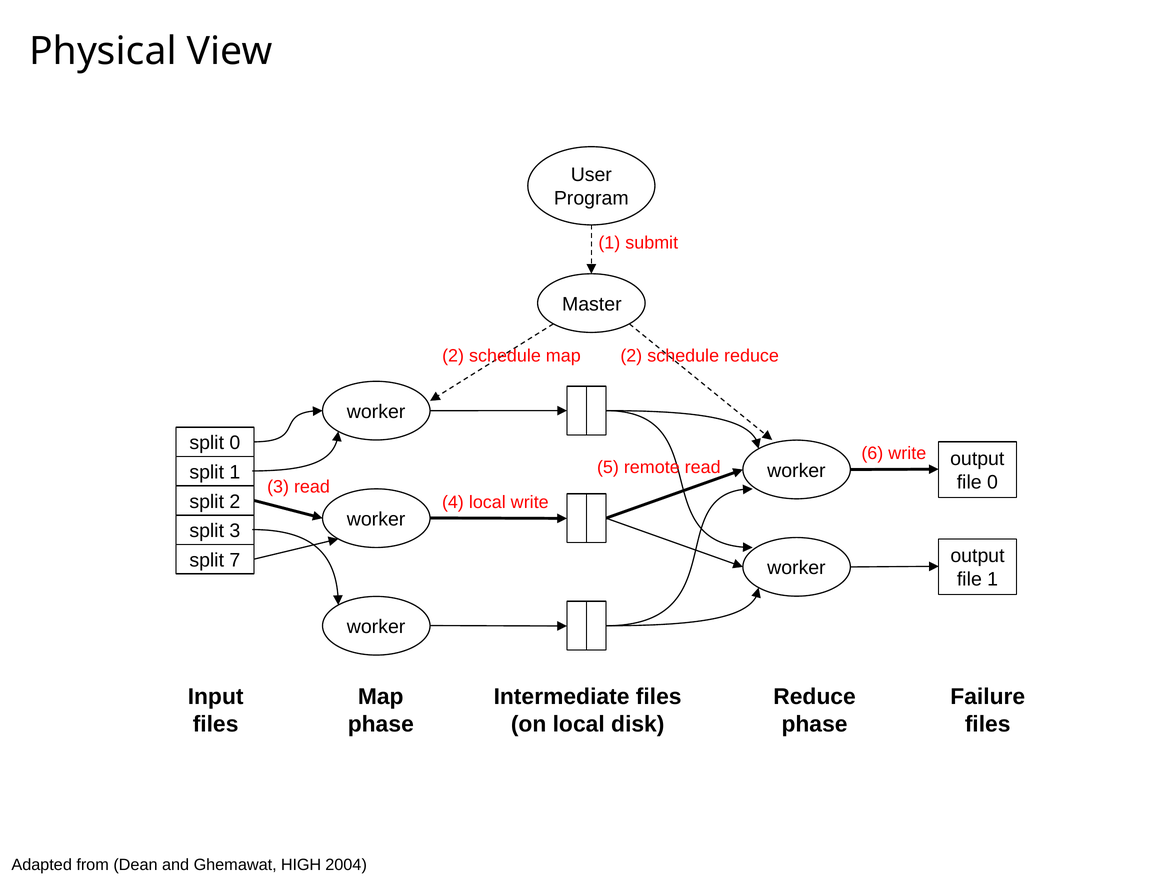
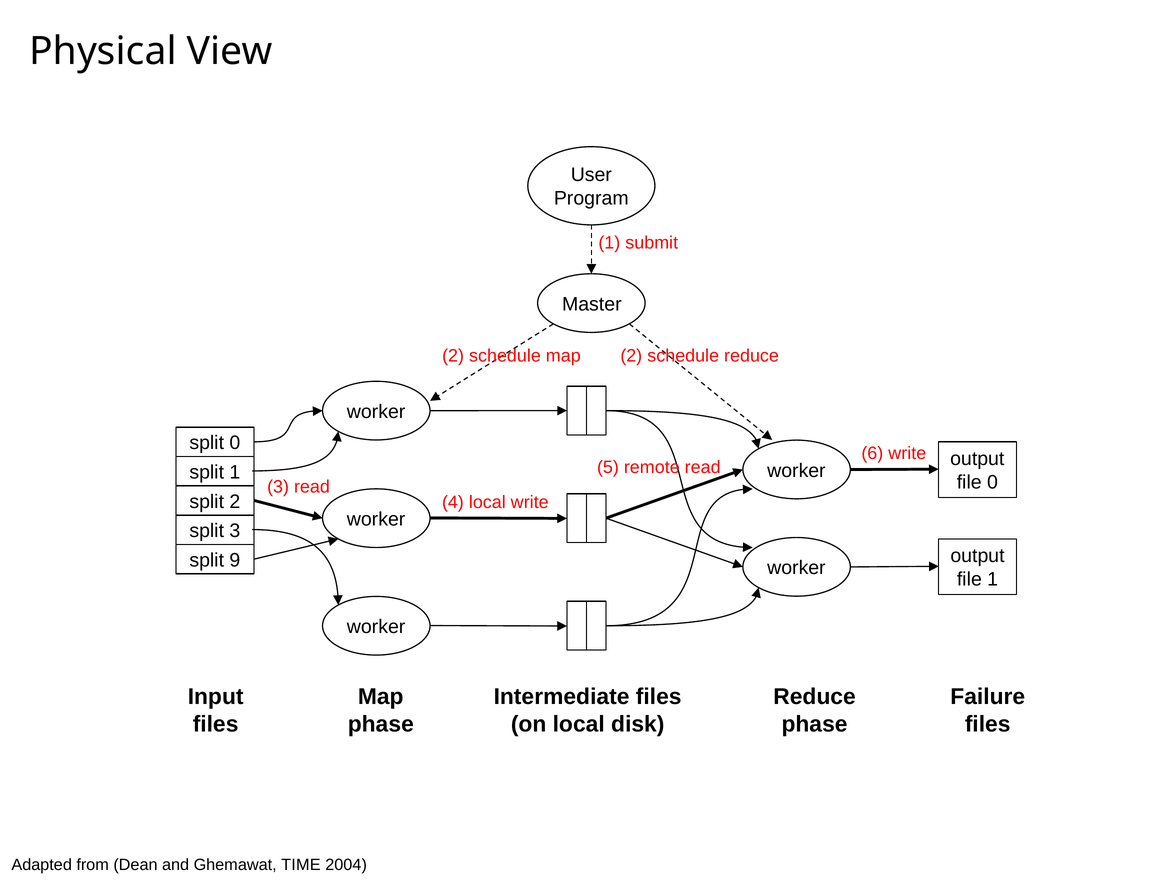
7: 7 -> 9 (235, 560)
HIGH: HIGH -> TIME (301, 865)
